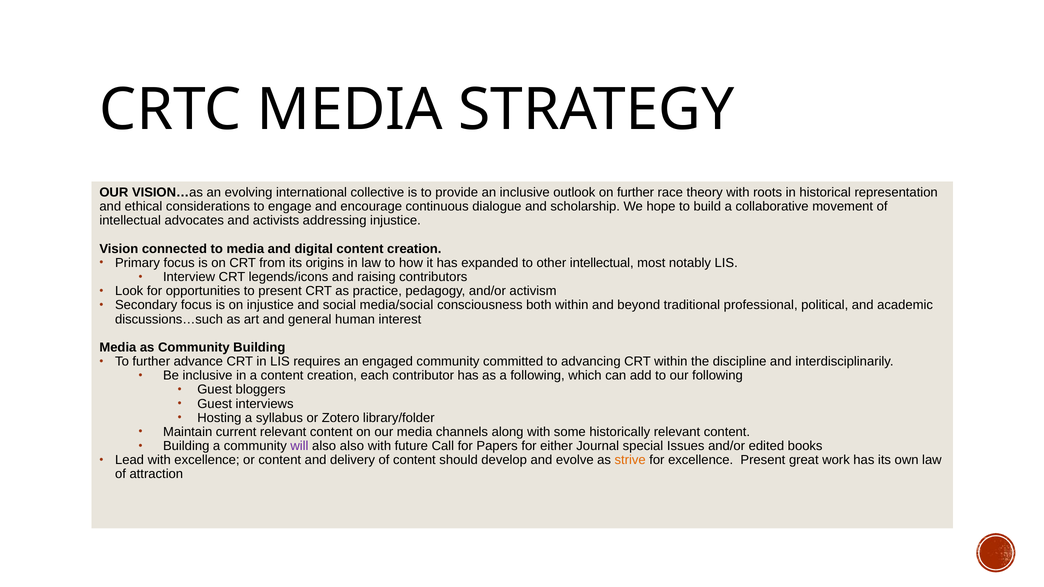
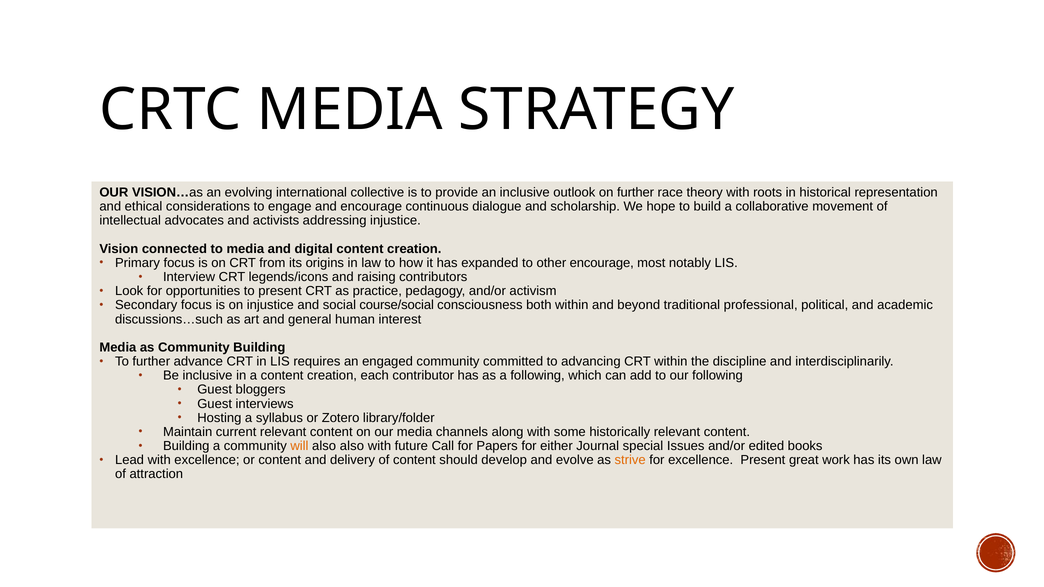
other intellectual: intellectual -> encourage (602, 263)
media/social: media/social -> course/social (397, 305)
will colour: purple -> orange (299, 446)
